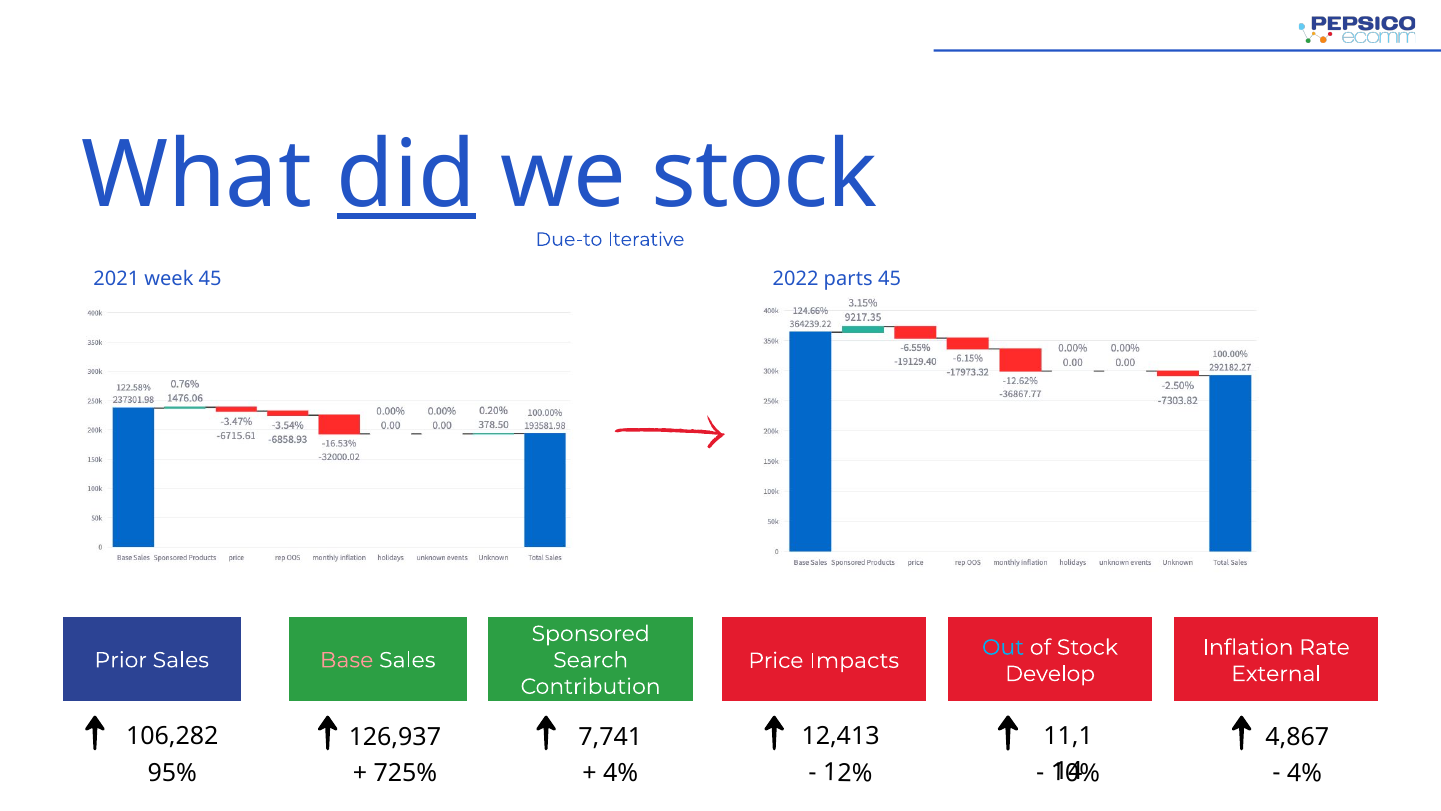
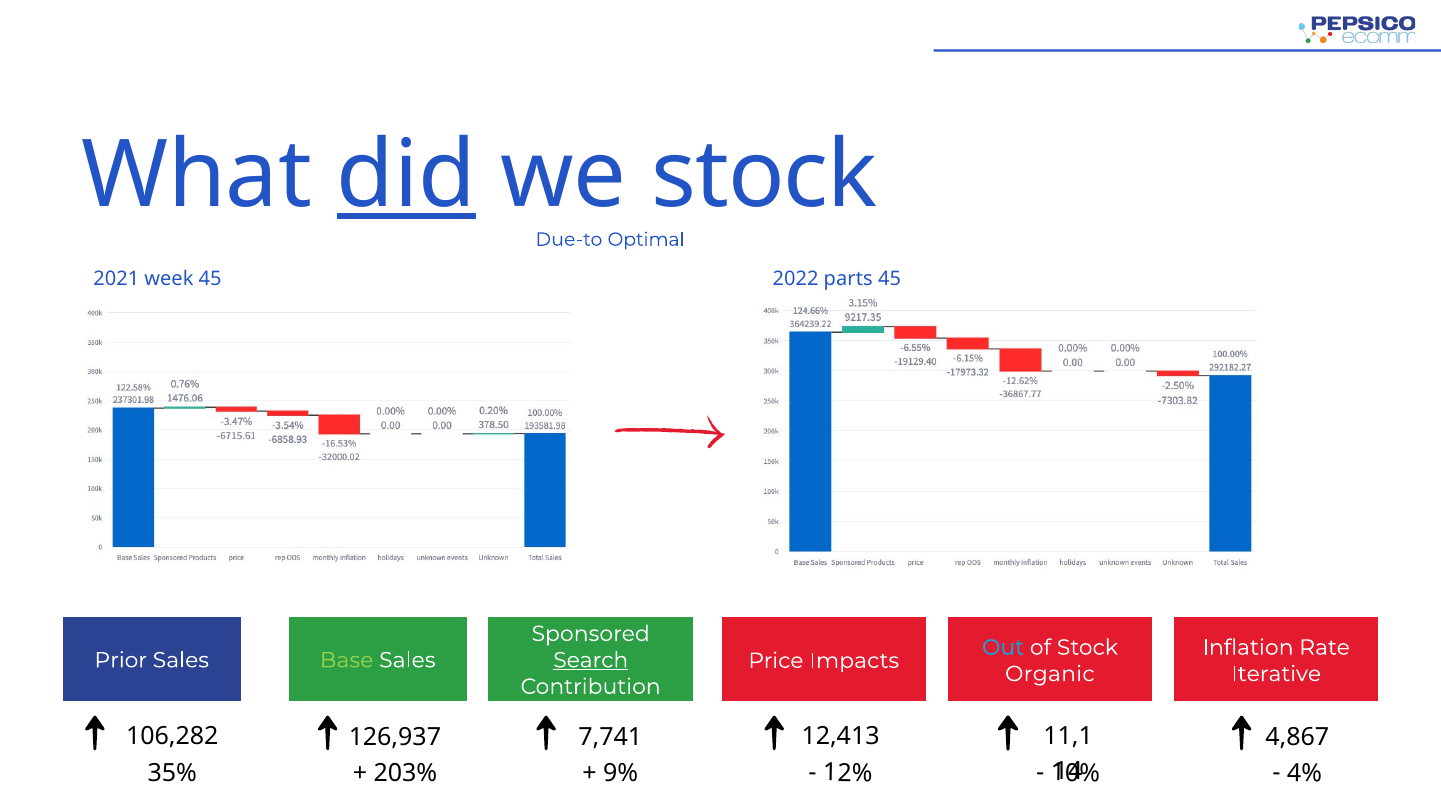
Iterative: Iterative -> Optimal (646, 239)
Base colour: pink -> light green (347, 660)
Search underline: none -> present (591, 660)
Develop: Develop -> Organic (1050, 674)
External: External -> Iterative (1276, 674)
95%: 95% -> 35% (172, 772)
725%: 725% -> 203% (405, 772)
4%: 4% -> 9% (621, 772)
